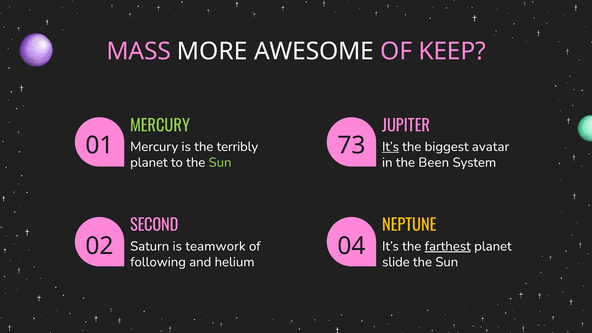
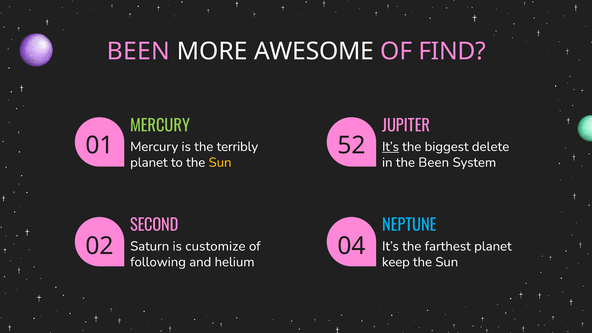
MASS: MASS -> BEEN (138, 51)
KEEP: KEEP -> FIND (452, 51)
73: 73 -> 52 (351, 145)
avatar: avatar -> delete (491, 147)
Sun colour: light green -> yellow (220, 162)
NEPTUNE colour: yellow -> light blue (409, 226)
teamwork: teamwork -> customize (215, 246)
farthest underline: present -> none (448, 246)
slide: slide -> keep (396, 262)
